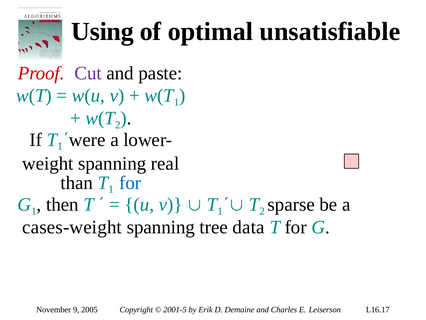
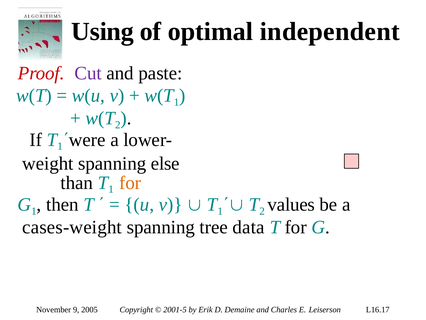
unsatisfiable: unsatisfiable -> independent (330, 32)
real: real -> else (165, 163)
for colour: blue -> orange (130, 182)
sparse: sparse -> values (291, 204)
